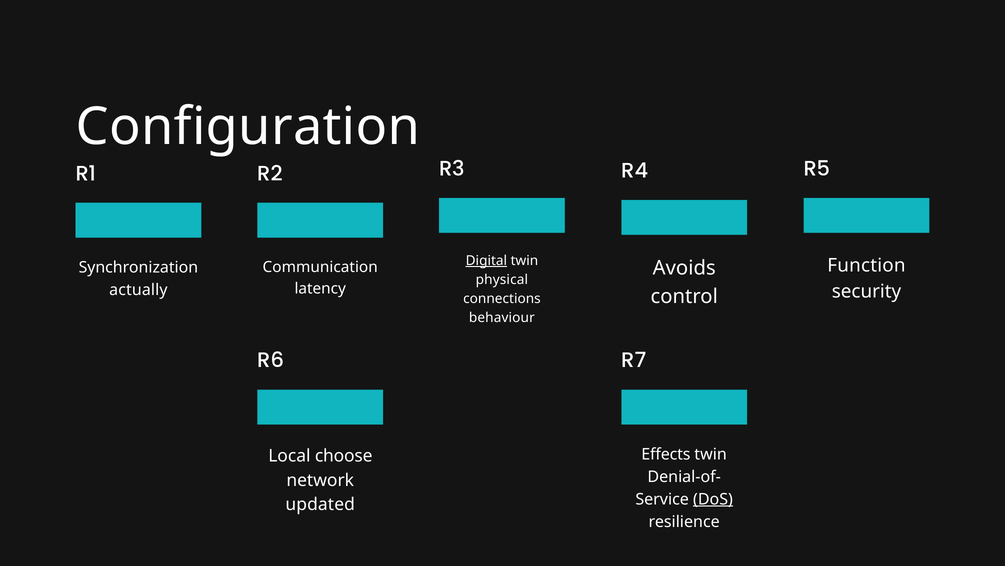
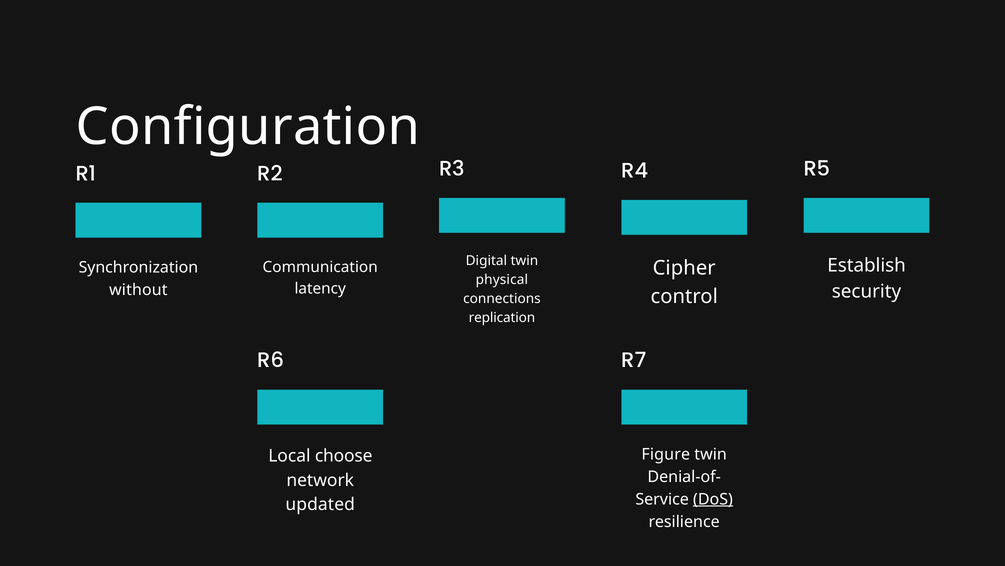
Digital underline: present -> none (486, 260)
Function: Function -> Establish (867, 265)
Avoids: Avoids -> Cipher (684, 268)
actually: actually -> without (138, 289)
behaviour: behaviour -> replication (502, 318)
Effects: Effects -> Figure (666, 454)
